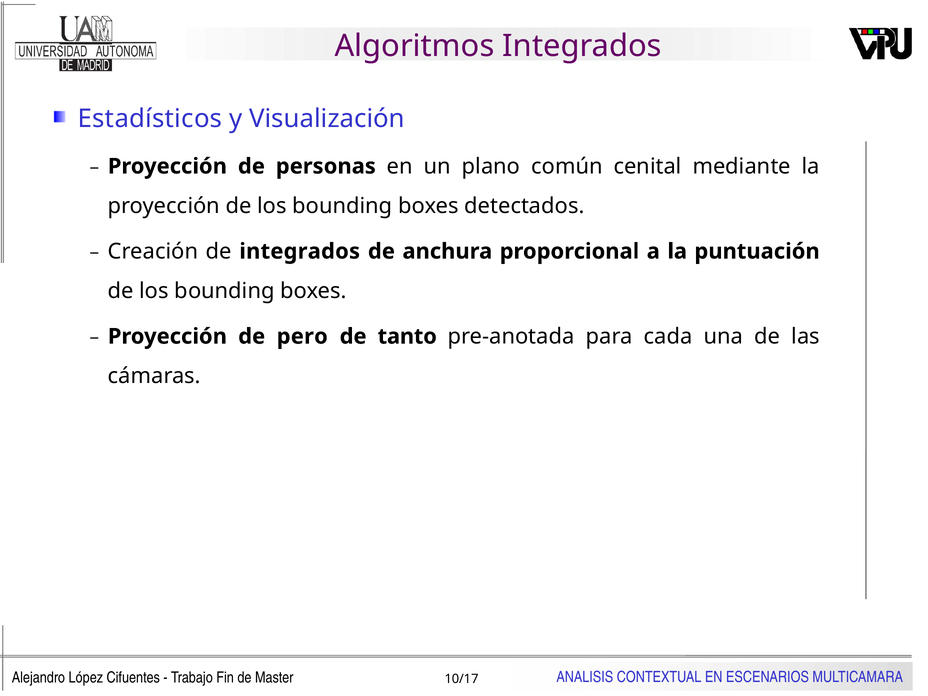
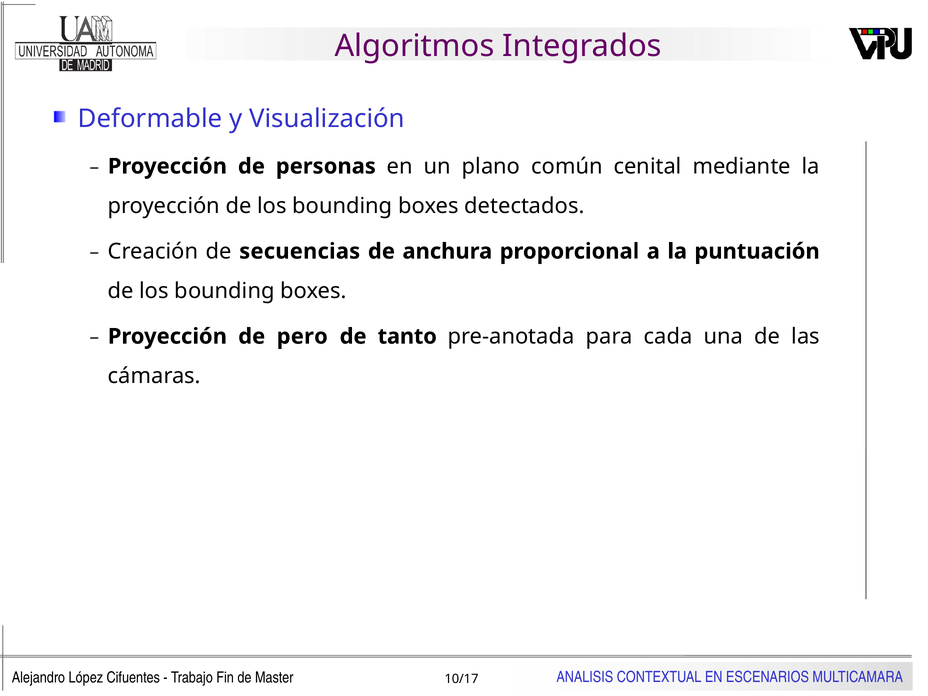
Estadísticos: Estadísticos -> Deformable (150, 119)
de integrados: integrados -> secuencias (300, 251)
